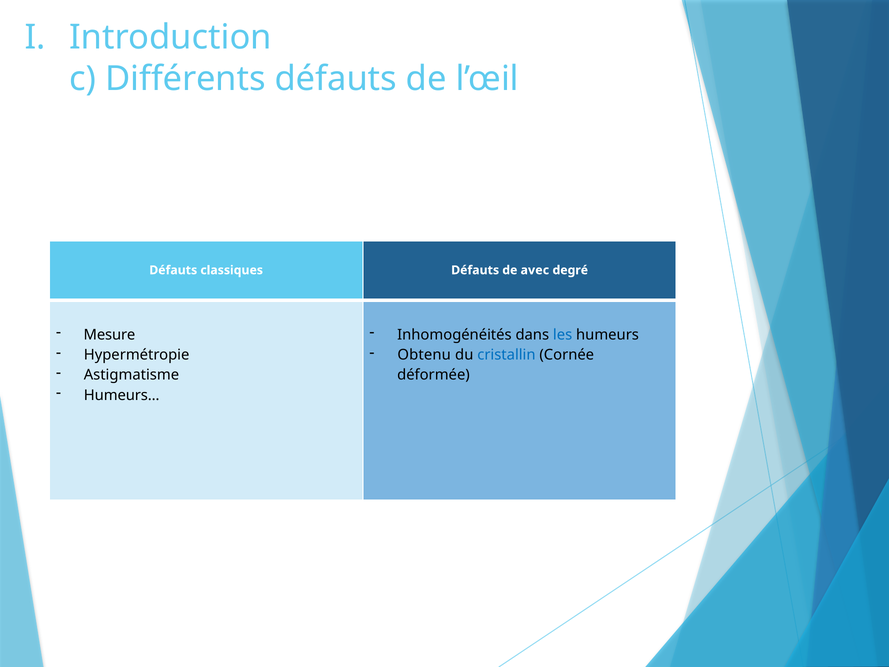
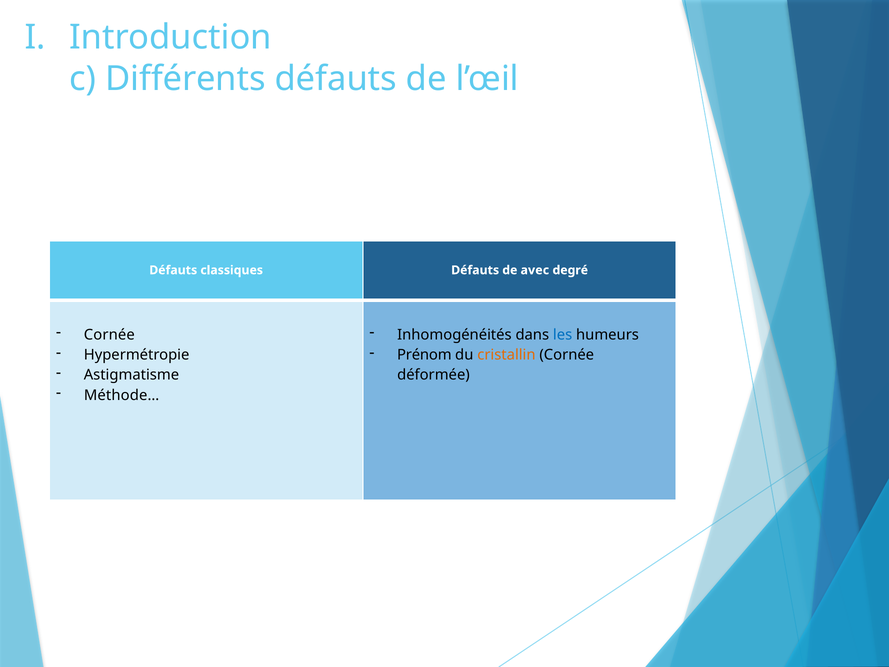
Mesure: Mesure -> Cornée (109, 335)
Obtenu: Obtenu -> Prénom (424, 355)
cristallin colour: blue -> orange (506, 355)
Humeurs…: Humeurs… -> Méthode… (122, 395)
